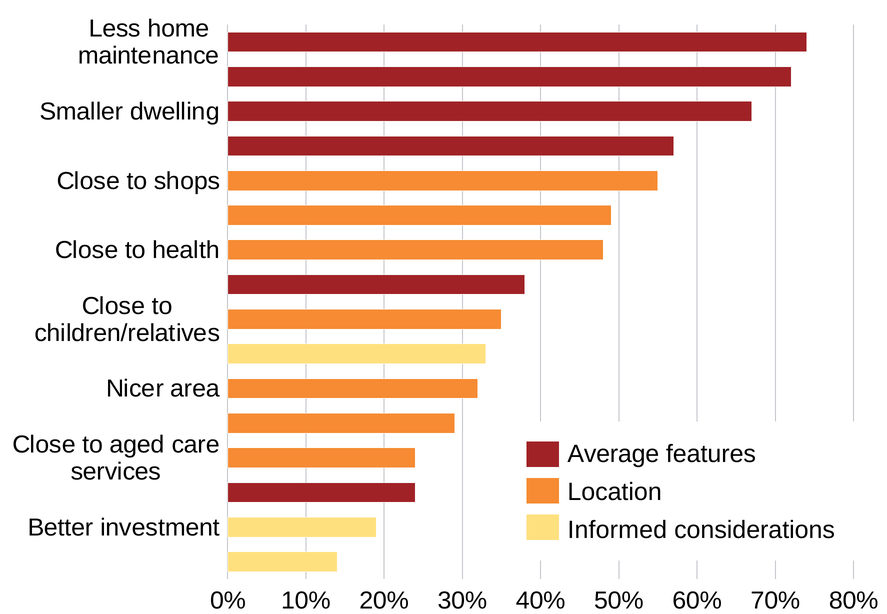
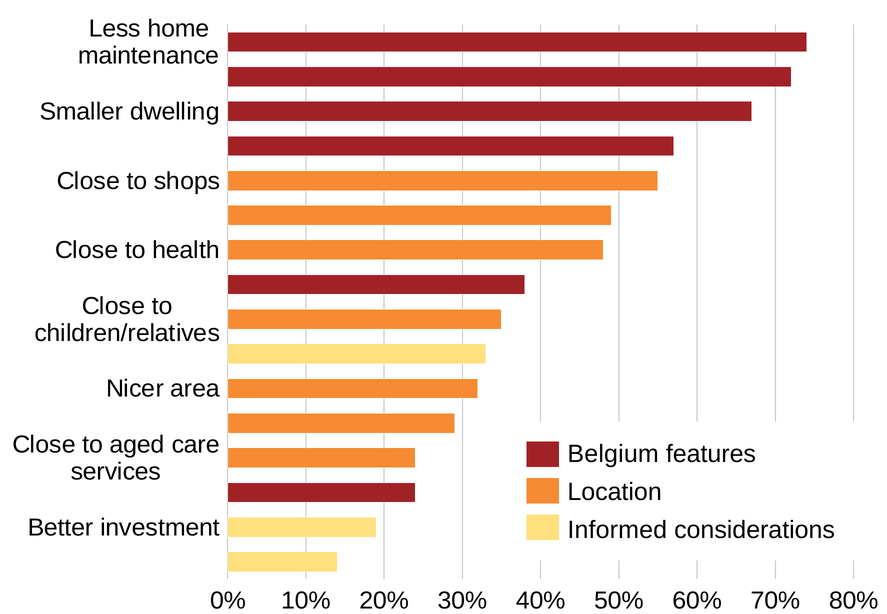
Average: Average -> Belgium (613, 454)
